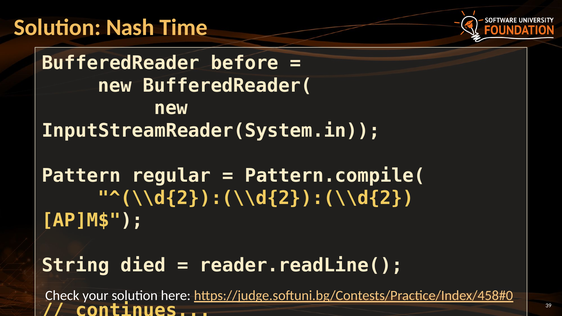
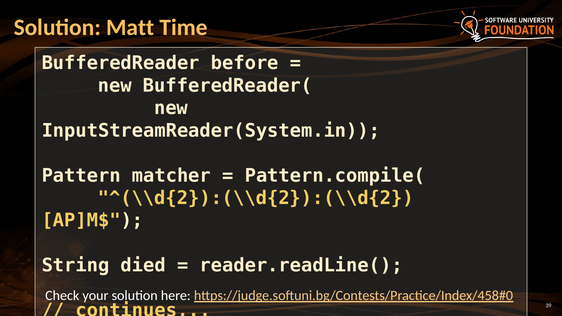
Nash: Nash -> Matt (130, 27)
regular: regular -> matcher (171, 176)
